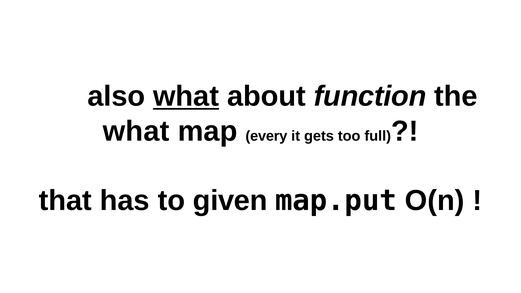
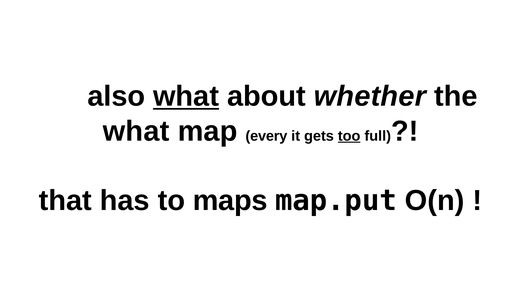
function: function -> whether (370, 96)
too underline: none -> present (349, 136)
given: given -> maps (230, 201)
